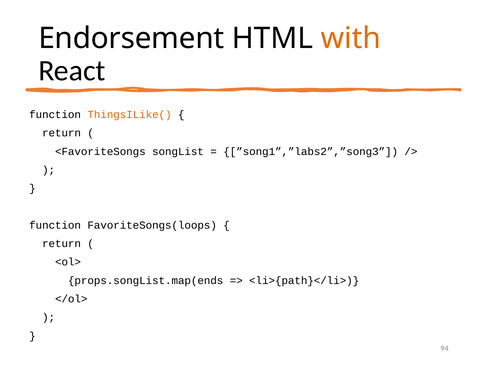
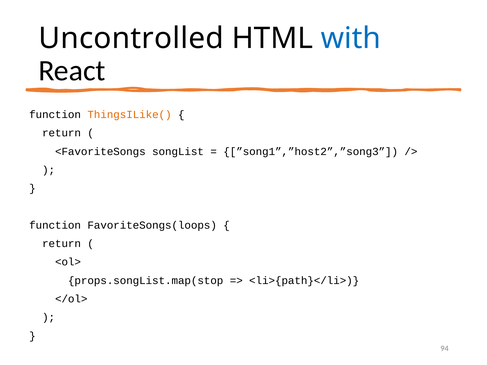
Endorsement: Endorsement -> Uncontrolled (131, 38)
with colour: orange -> blue (351, 38)
”song1”,”labs2”,”song3: ”song1”,”labs2”,”song3 -> ”song1”,”host2”,”song3 (311, 152)
props.songList.map(ends: props.songList.map(ends -> props.songList.map(stop (146, 281)
